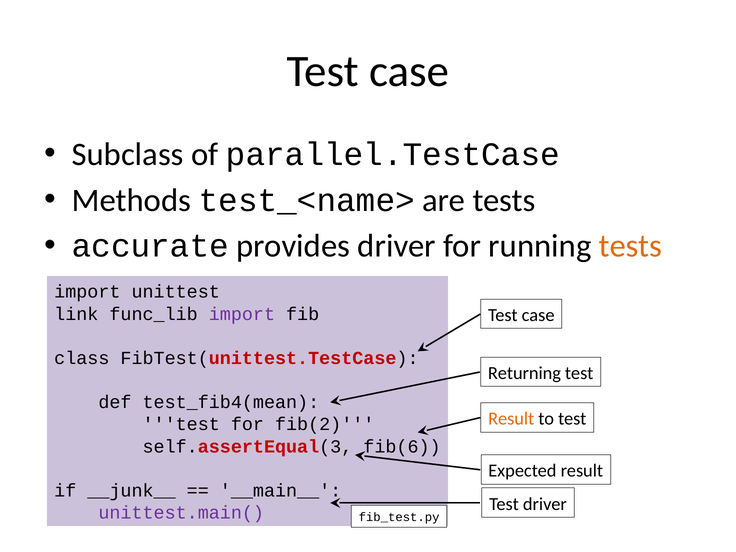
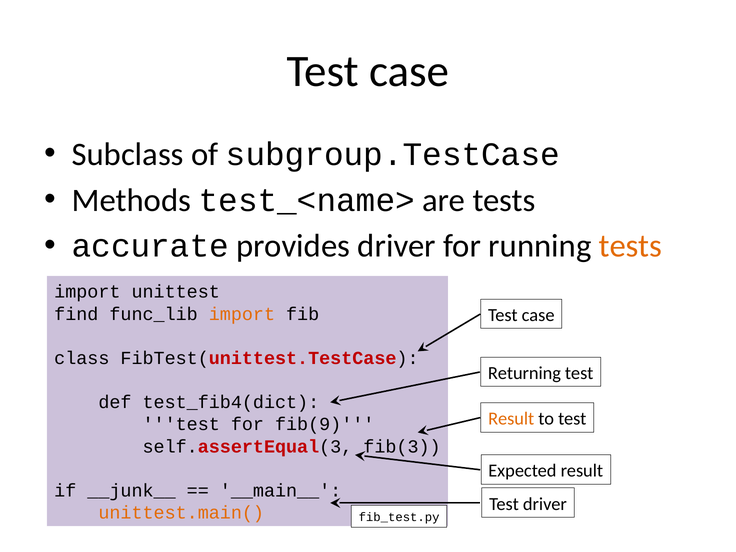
parallel.TestCase: parallel.TestCase -> subgroup.TestCase (393, 154)
link: link -> find (76, 314)
import colour: purple -> orange (242, 314)
test_fib4(mean: test_fib4(mean -> test_fib4(dict (231, 402)
fib(2: fib(2 -> fib(9 (325, 424)
fib(6: fib(6 -> fib(3 (402, 446)
unittest.main( colour: purple -> orange (181, 513)
